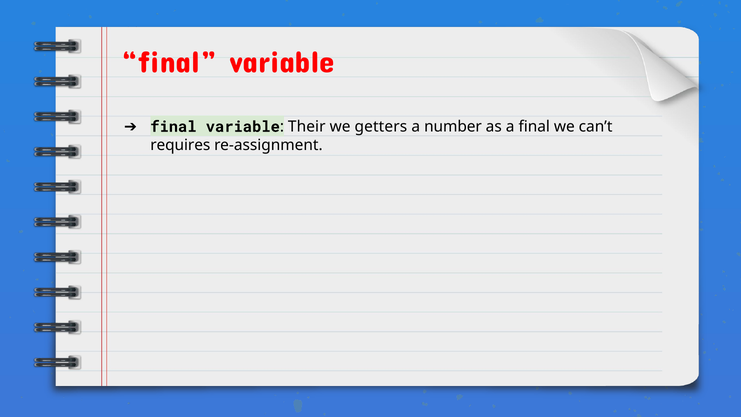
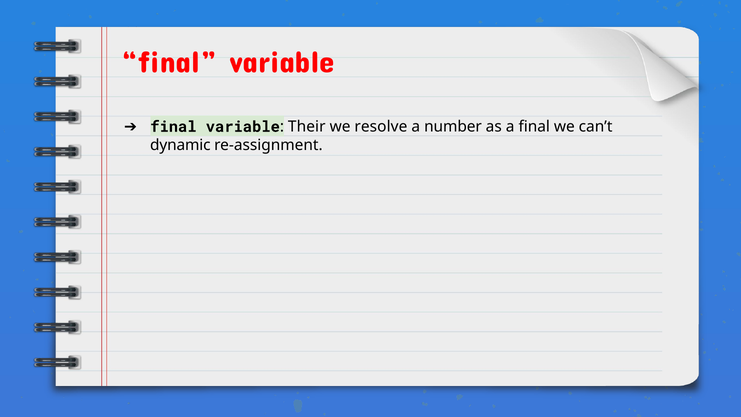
getters: getters -> resolve (381, 127)
requires: requires -> dynamic (180, 145)
